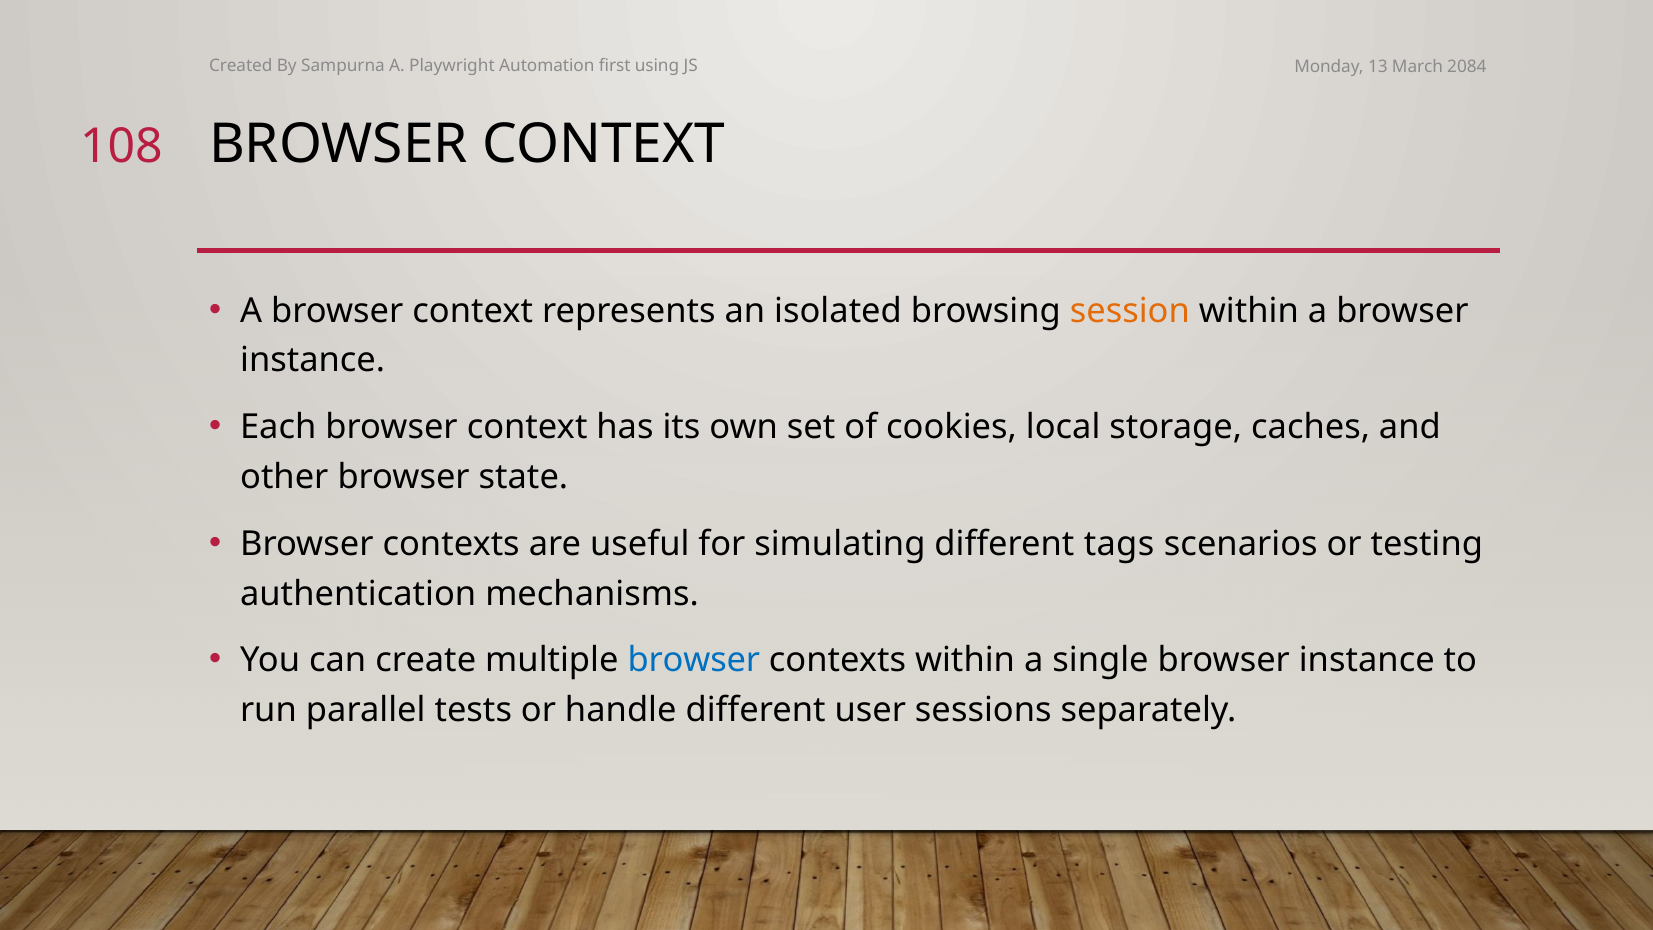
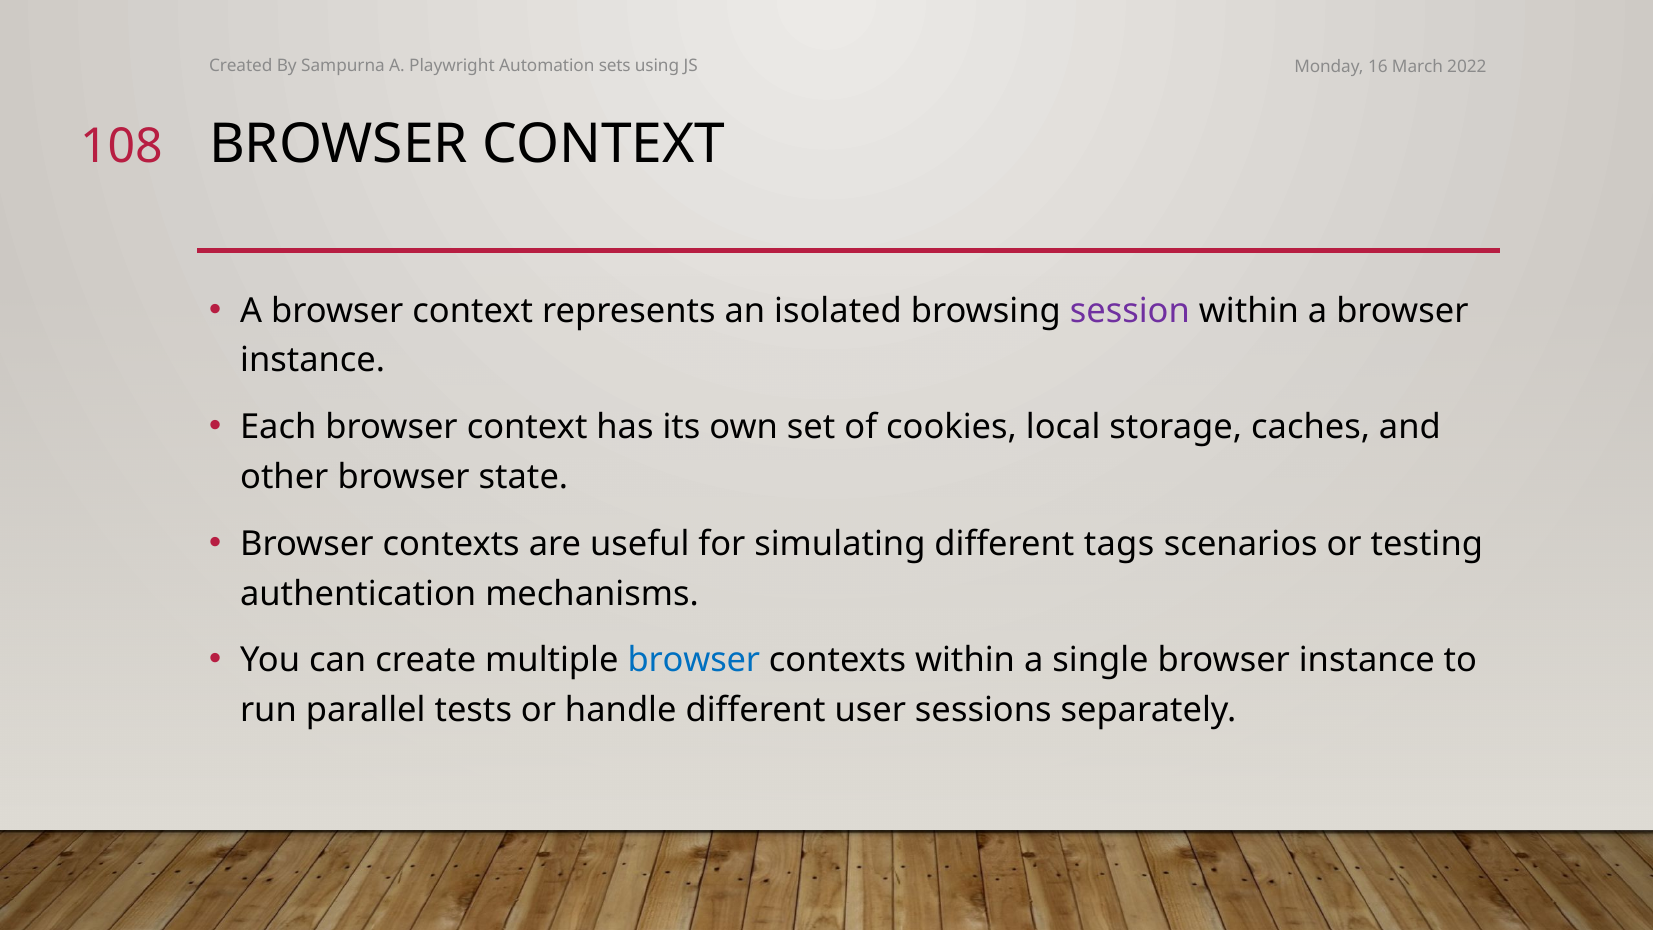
first: first -> sets (615, 65)
13: 13 -> 16 (1378, 67)
2084: 2084 -> 2022 (1467, 67)
session colour: orange -> purple (1130, 311)
